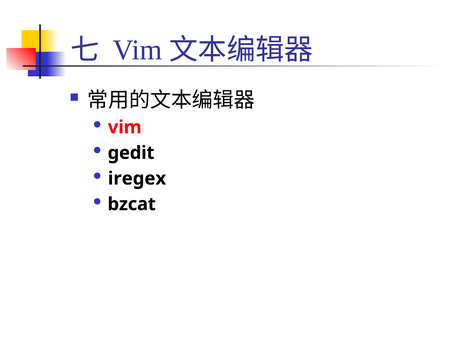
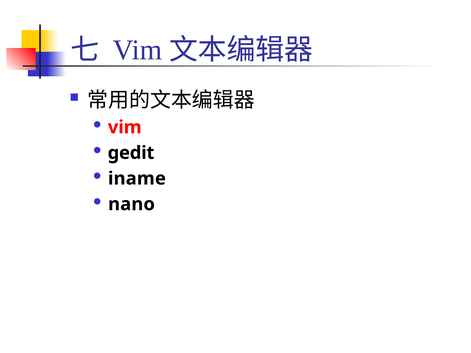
iregex: iregex -> iname (137, 179)
bzcat: bzcat -> nano (131, 204)
